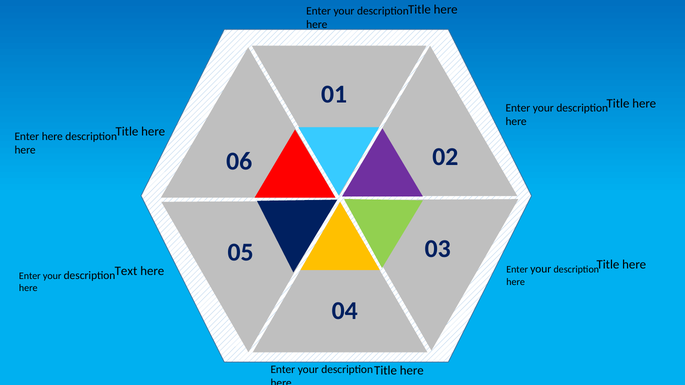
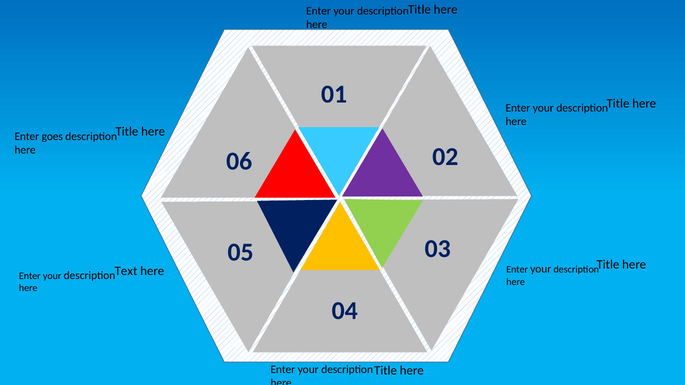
Enter here: here -> goes (52, 136)
